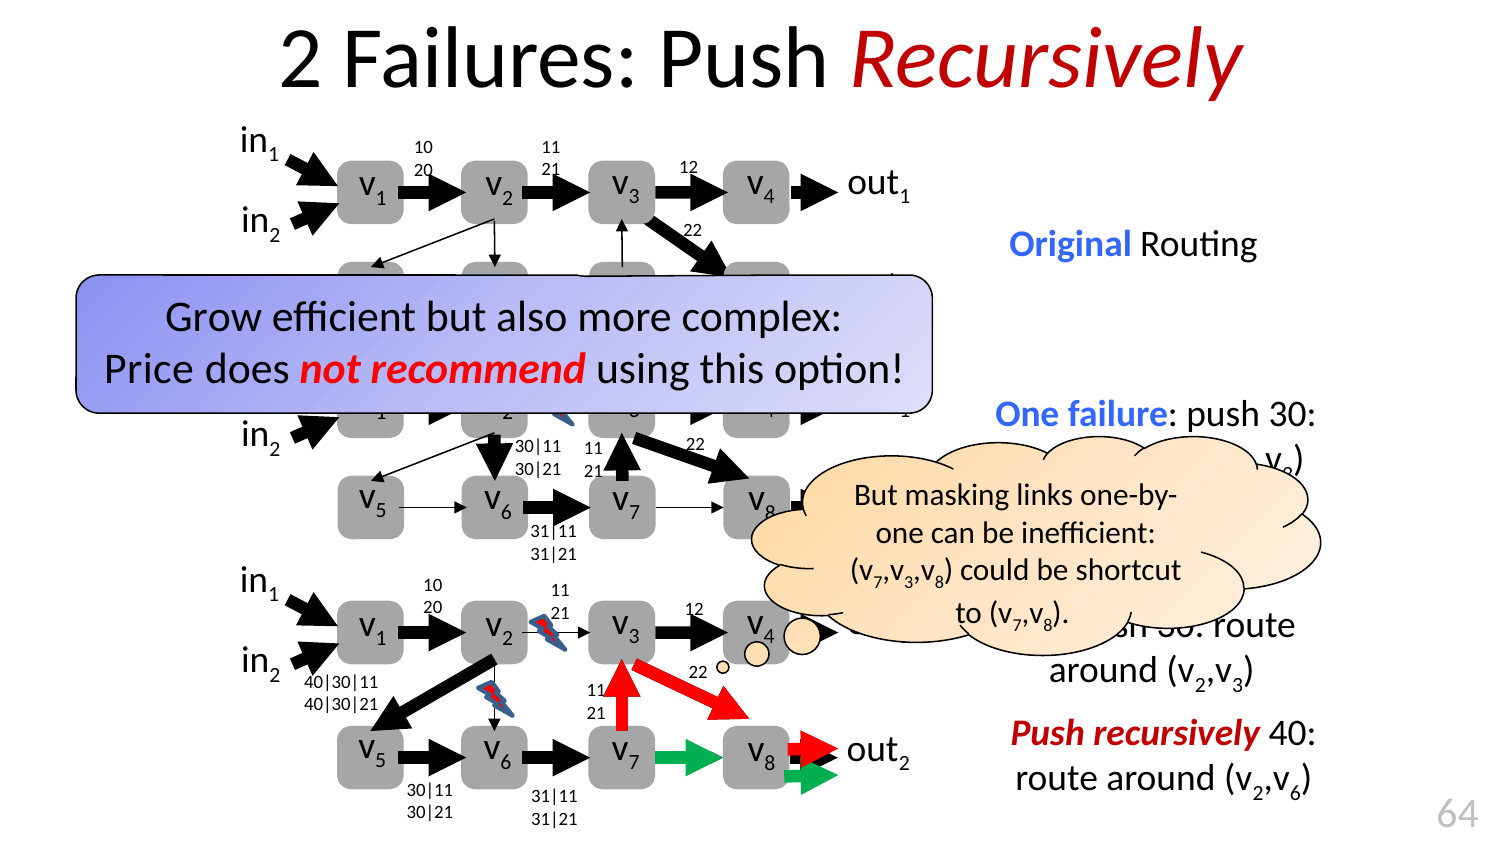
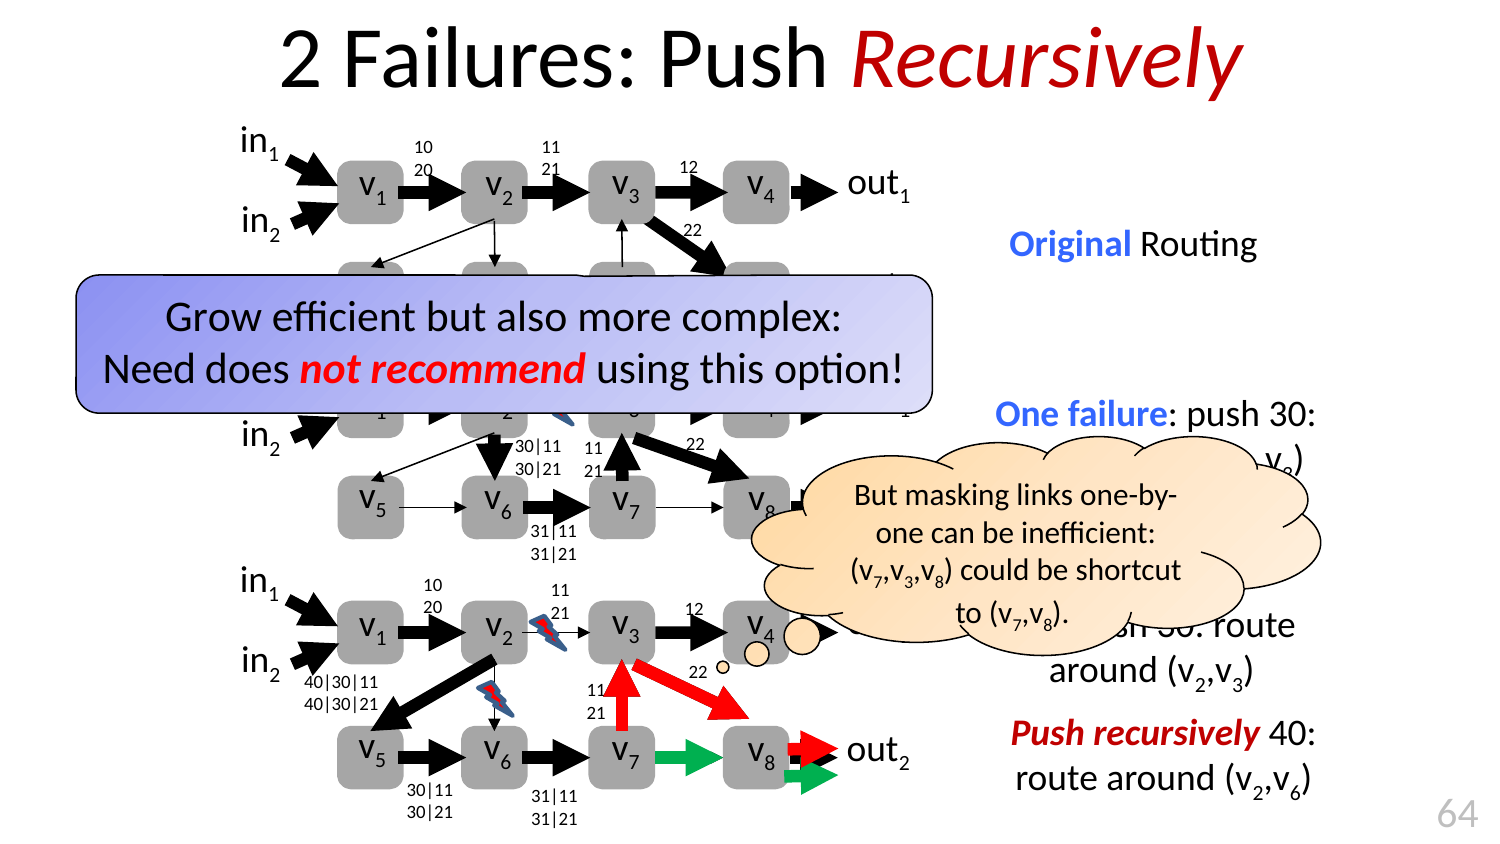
Price: Price -> Need (149, 369)
